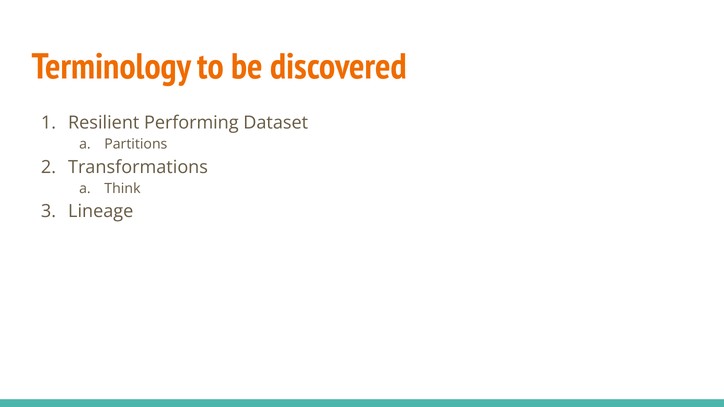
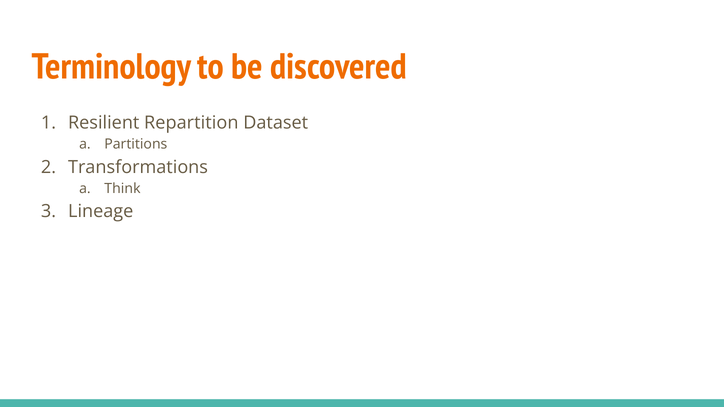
Performing: Performing -> Repartition (191, 123)
